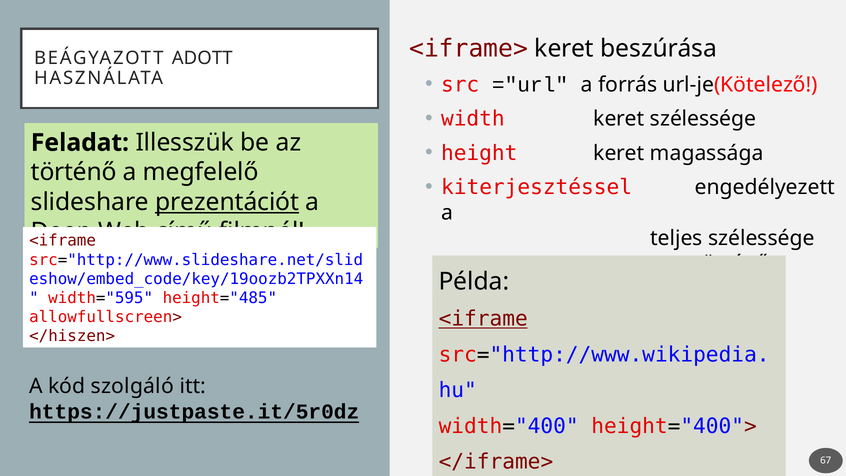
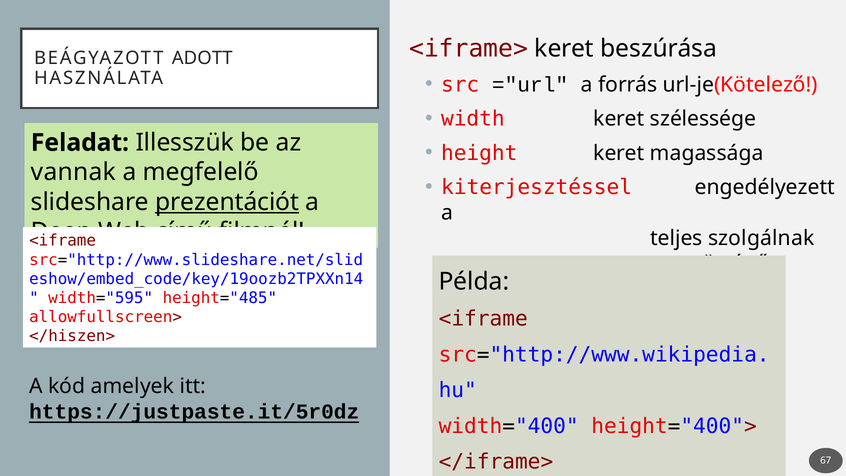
történő: történő -> vannak (73, 172)
teljes szélessége: szélessége -> szolgálnak (761, 238)
<iframe underline: present -> none (483, 319)
szolgáló: szolgáló -> amelyek (132, 386)
